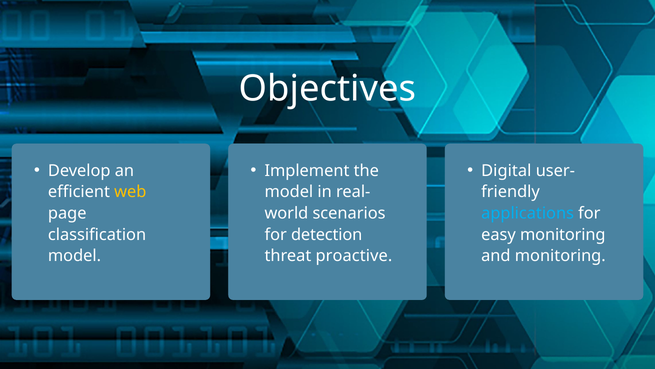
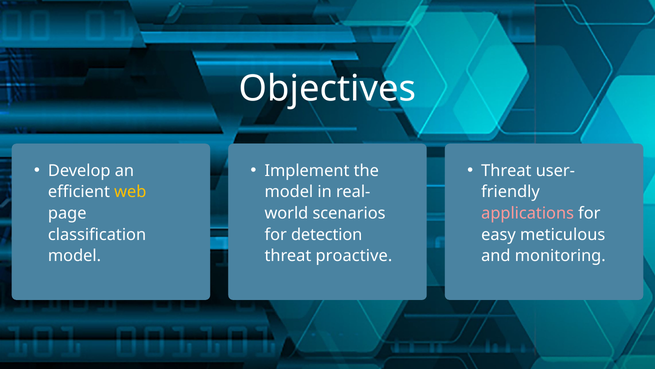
Digital: Digital -> Threat (506, 170)
applications colour: light blue -> pink (528, 213)
easy monitoring: monitoring -> meticulous (563, 234)
